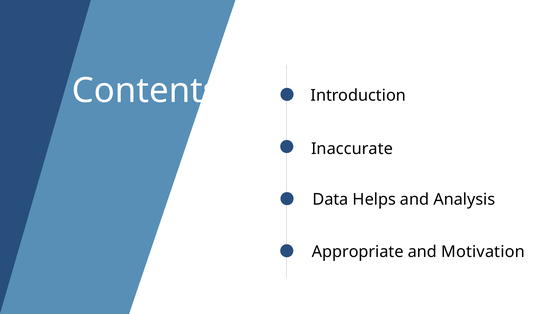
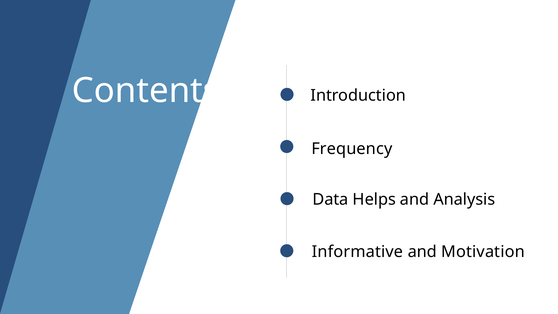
Inaccurate: Inaccurate -> Frequency (352, 149)
Appropriate: Appropriate -> Informative (358, 252)
